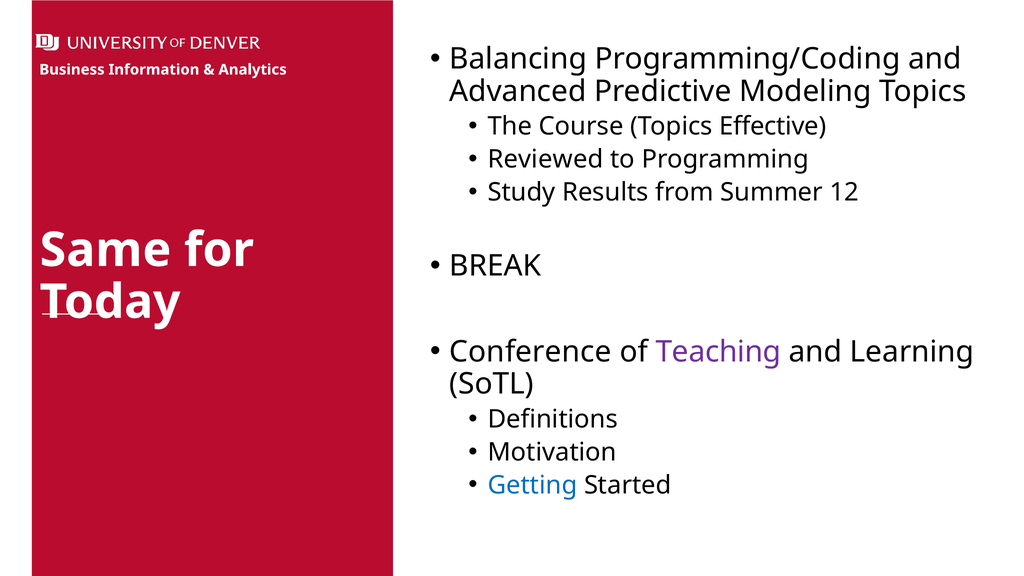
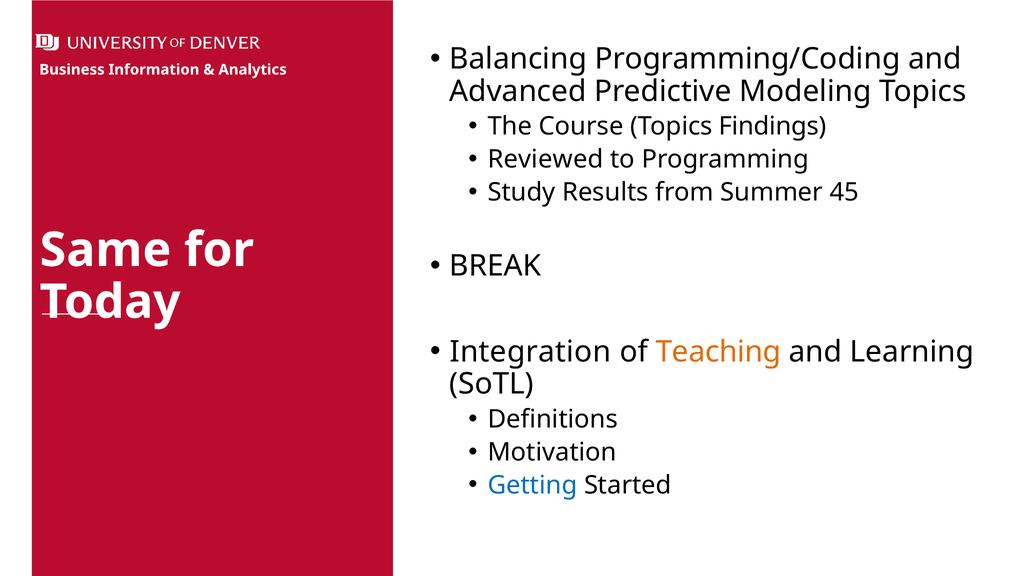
Effective: Effective -> Findings (773, 127)
12: 12 -> 45 (844, 192)
Conference: Conference -> Integration (530, 352)
Teaching colour: purple -> orange (718, 352)
